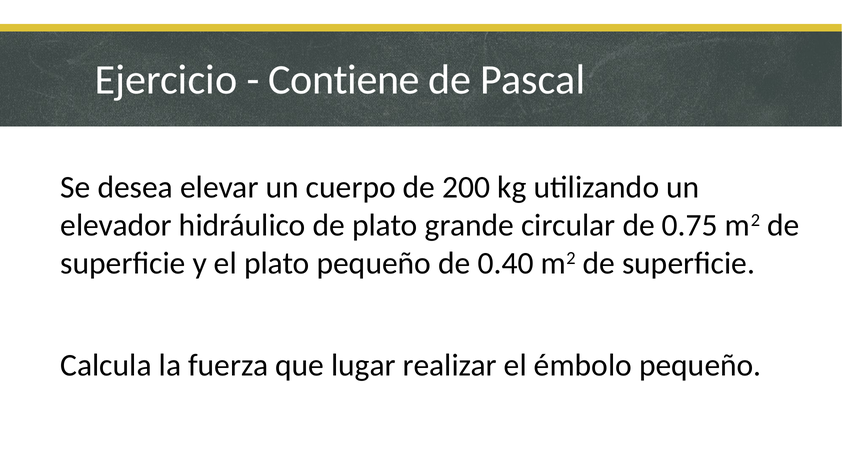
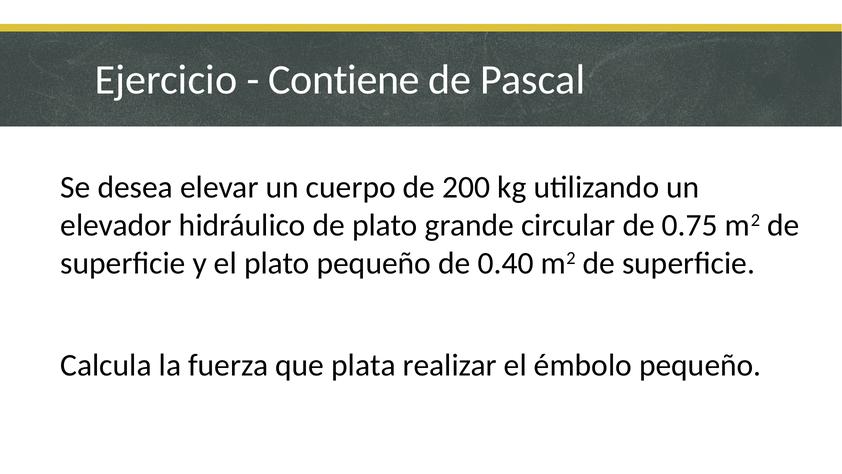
lugar: lugar -> plata (364, 365)
